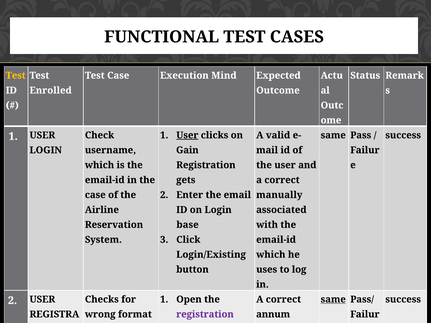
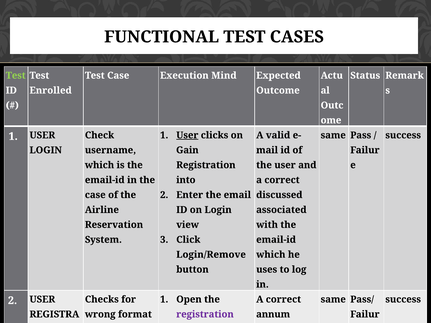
Test colour: yellow -> light green (16, 76)
gets: gets -> into (186, 180)
manually: manually -> discussed (279, 195)
base: base -> view (188, 225)
Login/Existing: Login/Existing -> Login/Remove (211, 255)
same underline: present -> none (333, 300)
